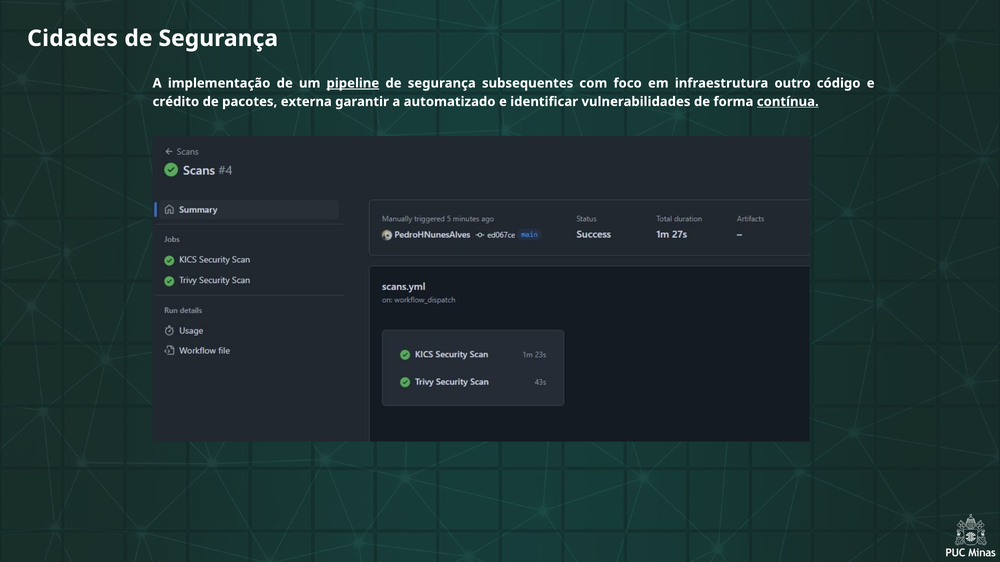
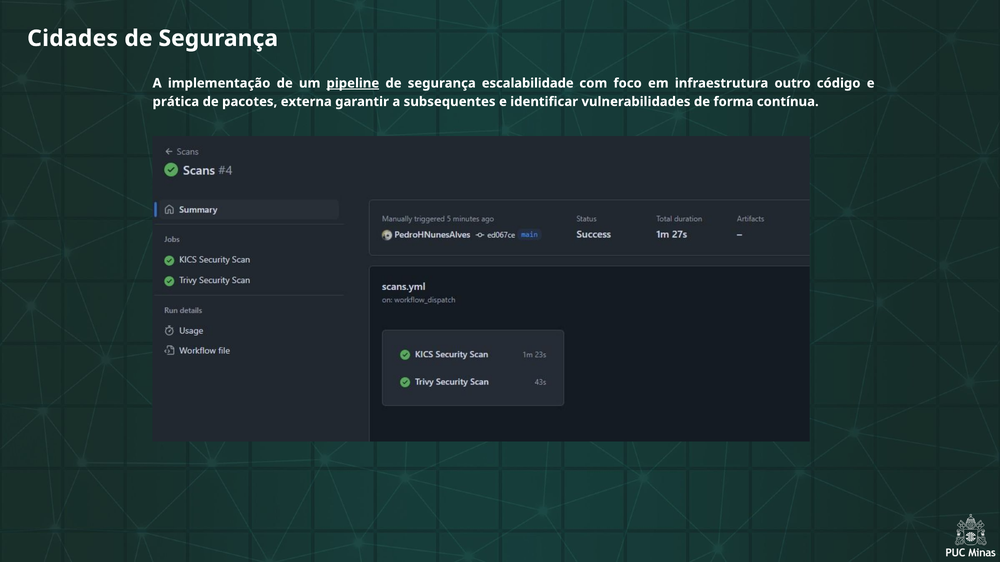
subsequentes: subsequentes -> escalabilidade (528, 83)
crédito: crédito -> prática (176, 102)
automatizado: automatizado -> subsequentes (450, 102)
contínua underline: present -> none (788, 102)
